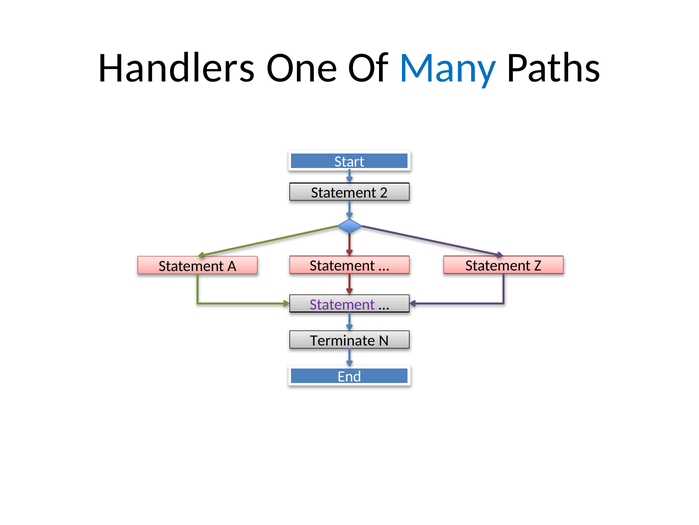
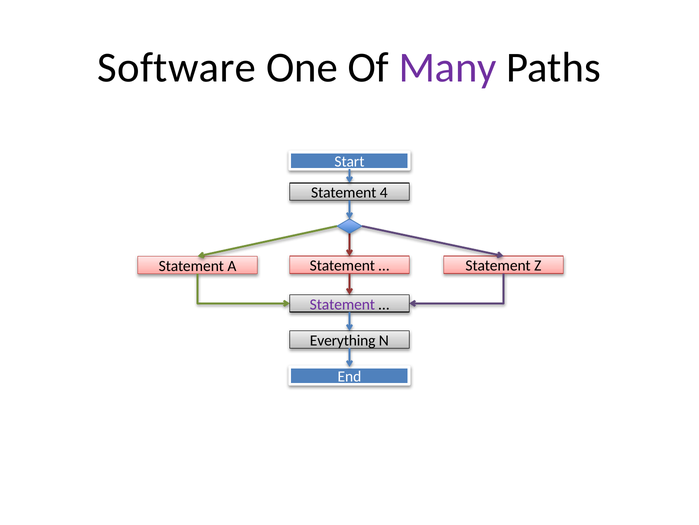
Handlers: Handlers -> Software (177, 68)
Many colour: blue -> purple (448, 68)
2: 2 -> 4 (384, 192)
Terminate: Terminate -> Everything (343, 340)
